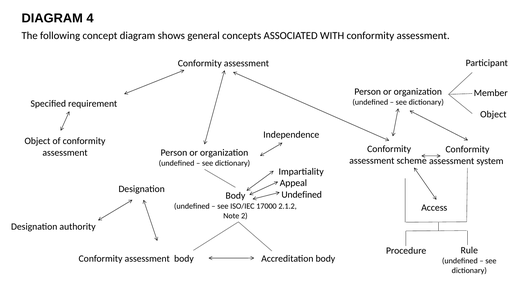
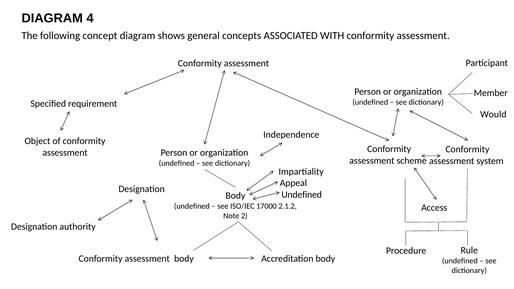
Object: Object -> Would (493, 114)
